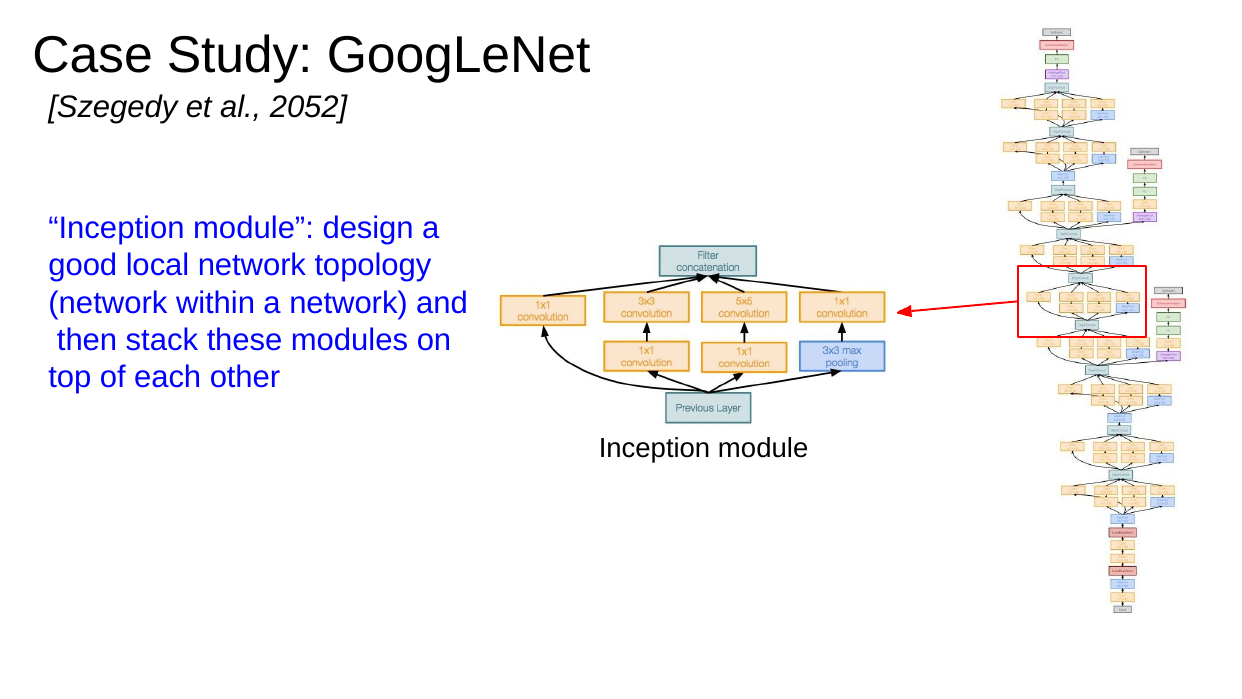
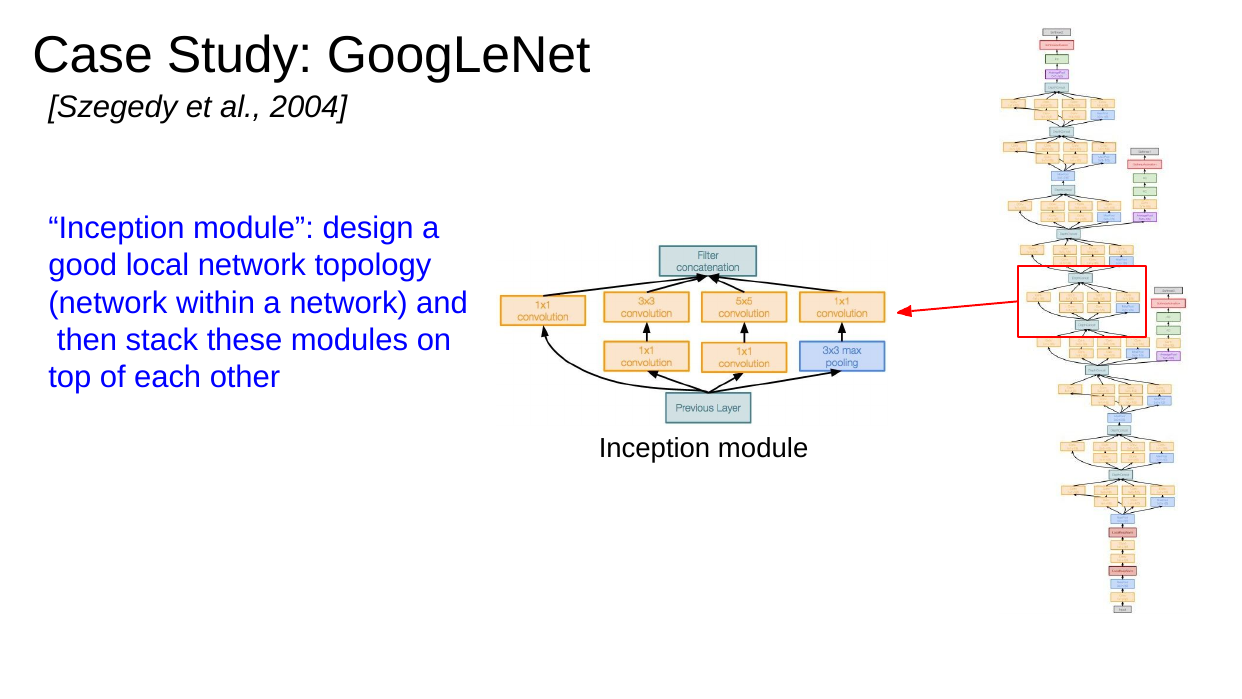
2052: 2052 -> 2004 (309, 107)
